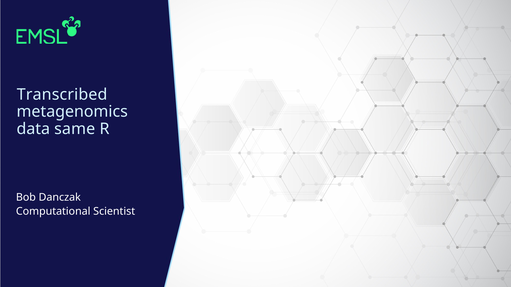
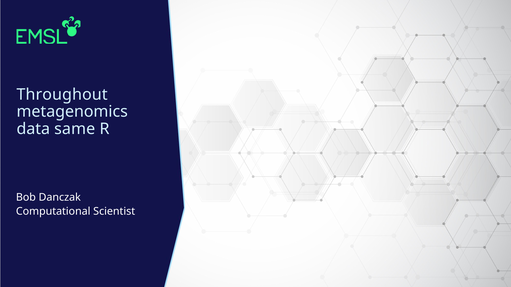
Transcribed: Transcribed -> Throughout (62, 95)
